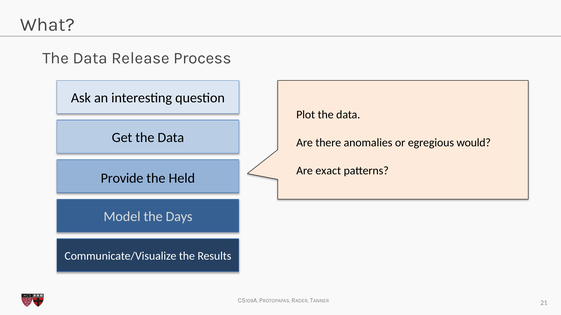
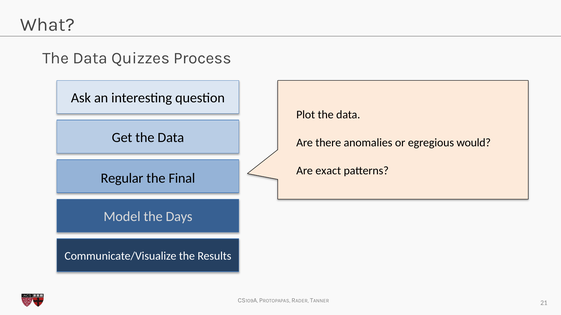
Release: Release -> Quizzes (141, 58)
Provide: Provide -> Regular (122, 178)
Held: Held -> Final (182, 178)
